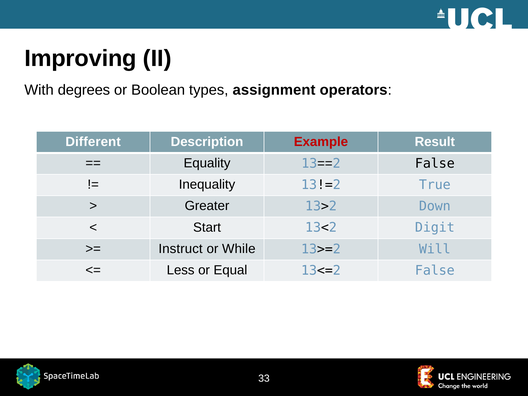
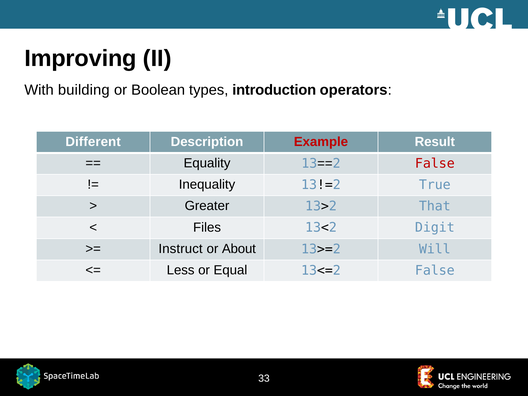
degrees: degrees -> building (84, 90)
assignment: assignment -> introduction (274, 90)
False colour: black -> red (435, 163)
Down: Down -> That (435, 206)
Start: Start -> Files (207, 227)
While: While -> About (239, 249)
